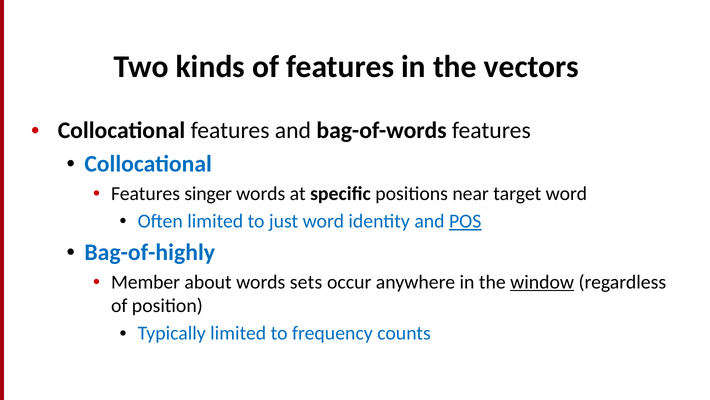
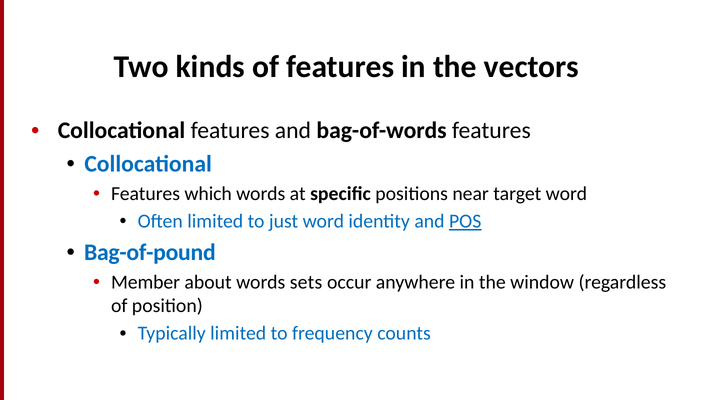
singer: singer -> which (208, 193)
Bag-of-highly: Bag-of-highly -> Bag-of-pound (150, 252)
window underline: present -> none (542, 282)
